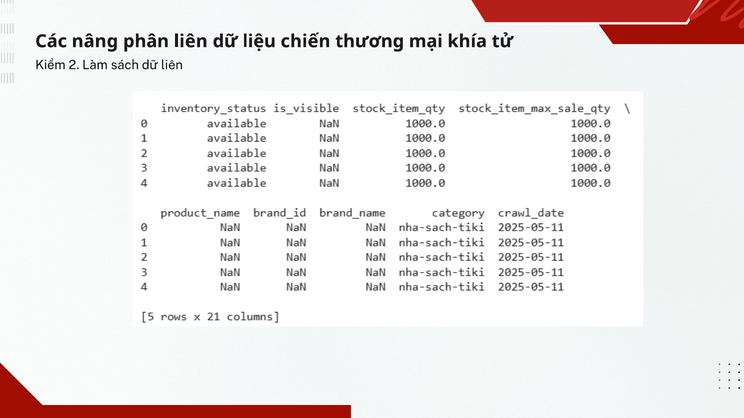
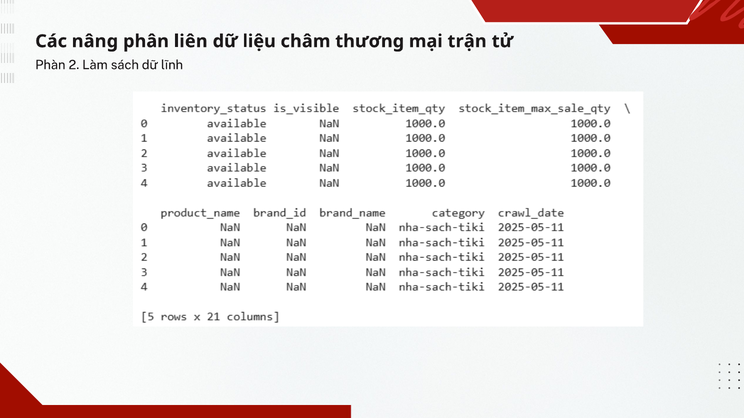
chiến: chiến -> châm (306, 41)
khía: khía -> trận (467, 41)
Kiểm: Kiểm -> Phàn (50, 65)
dữ liên: liên -> lĩnh (172, 65)
